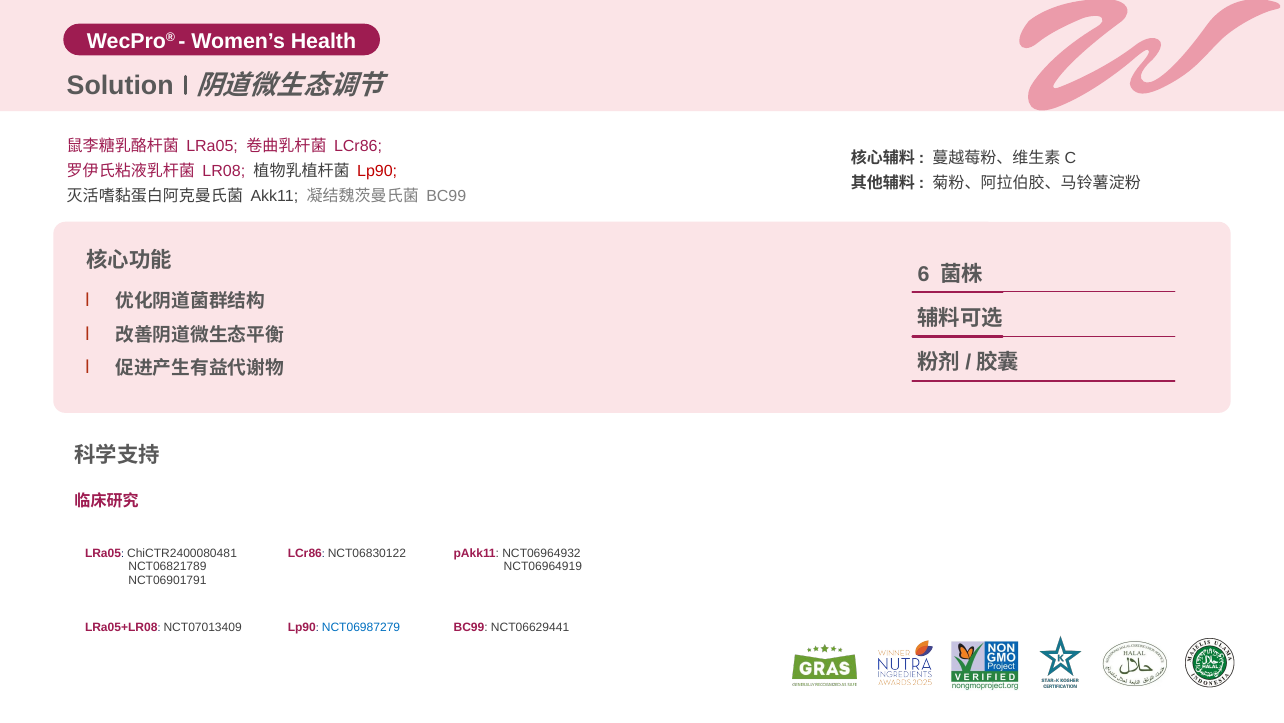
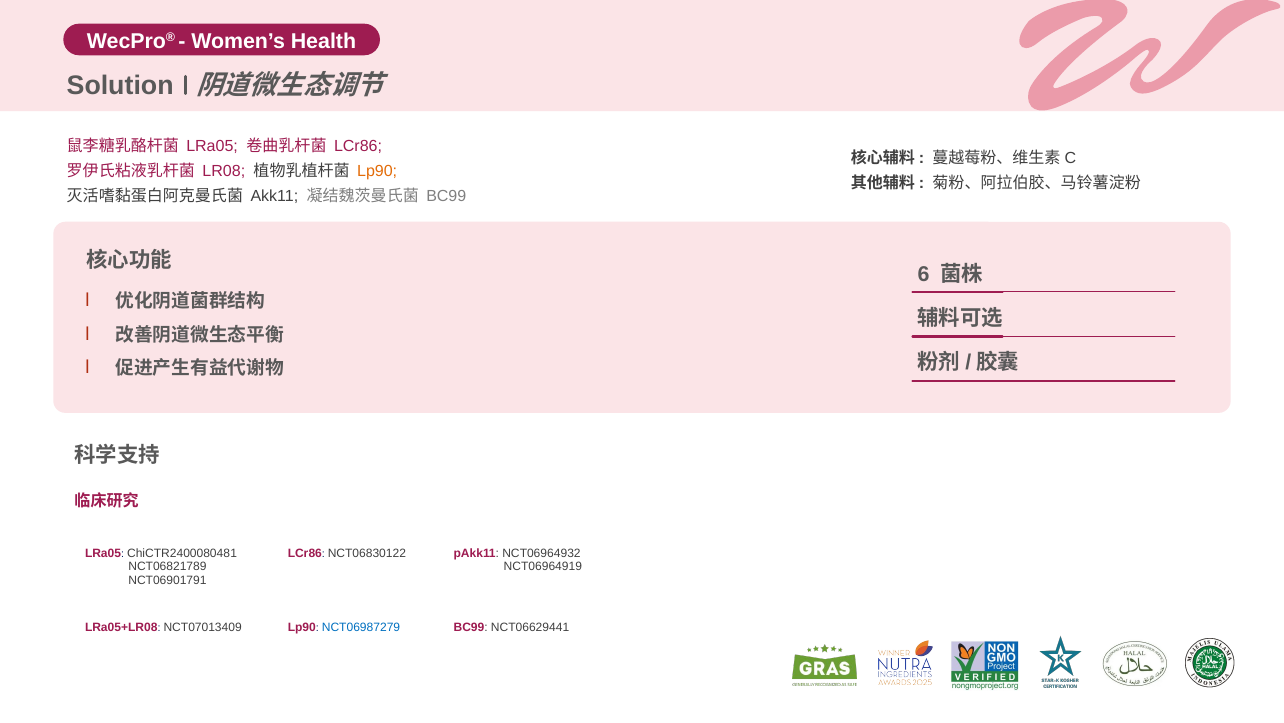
Lp90 colour: red -> orange (377, 171)
